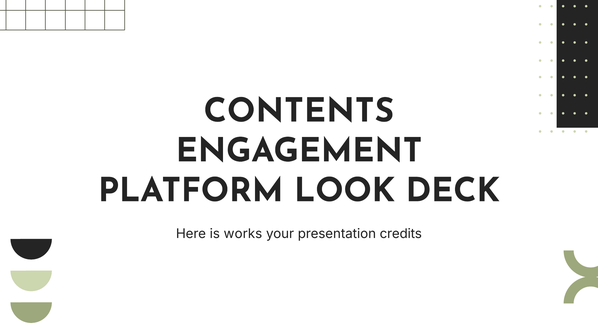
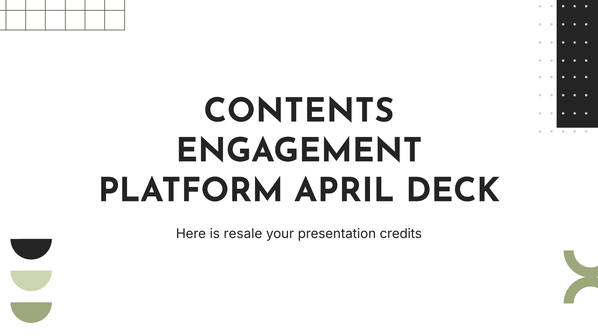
LOOK: LOOK -> APRIL (344, 190)
works: works -> resale (243, 234)
